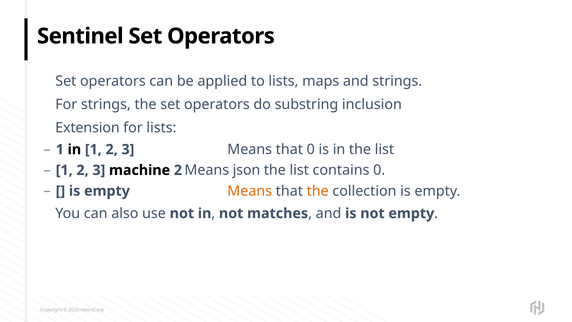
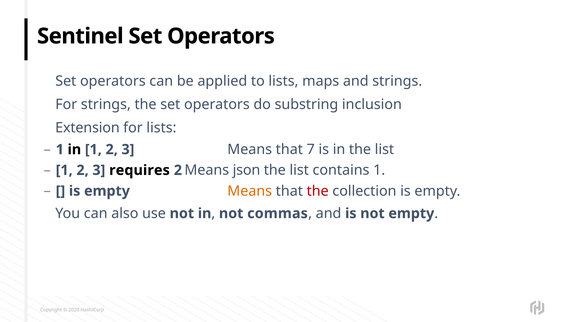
that 0: 0 -> 7 (311, 149)
machine: machine -> requires (140, 170)
contains 0: 0 -> 1 (379, 170)
the colour: orange -> red (318, 191)
matches: matches -> commas (278, 213)
